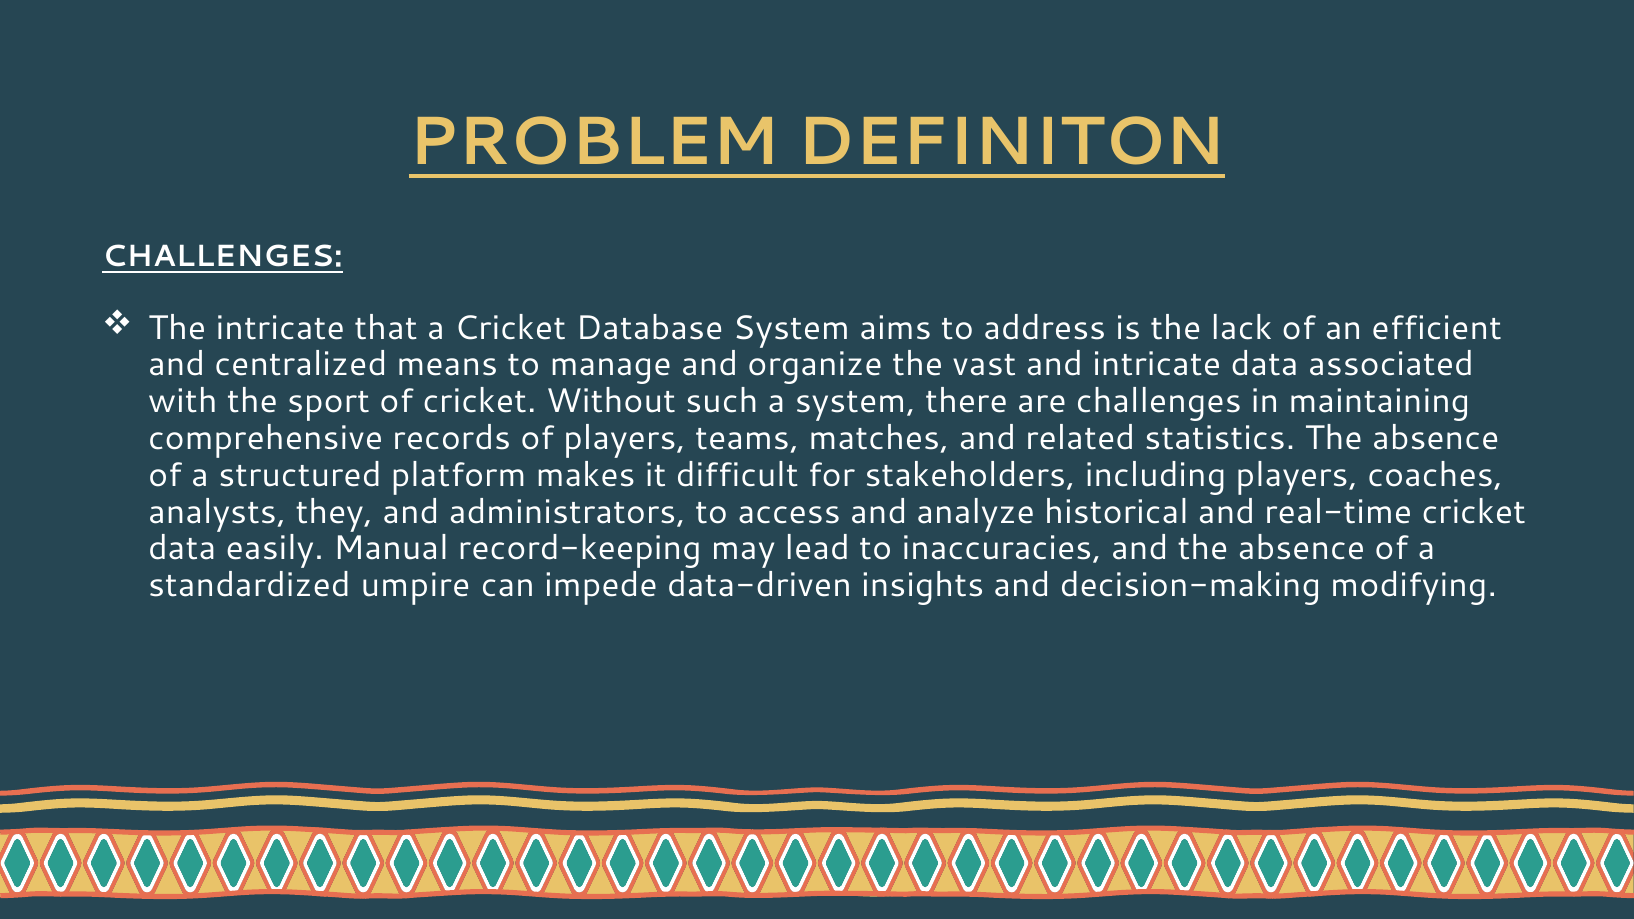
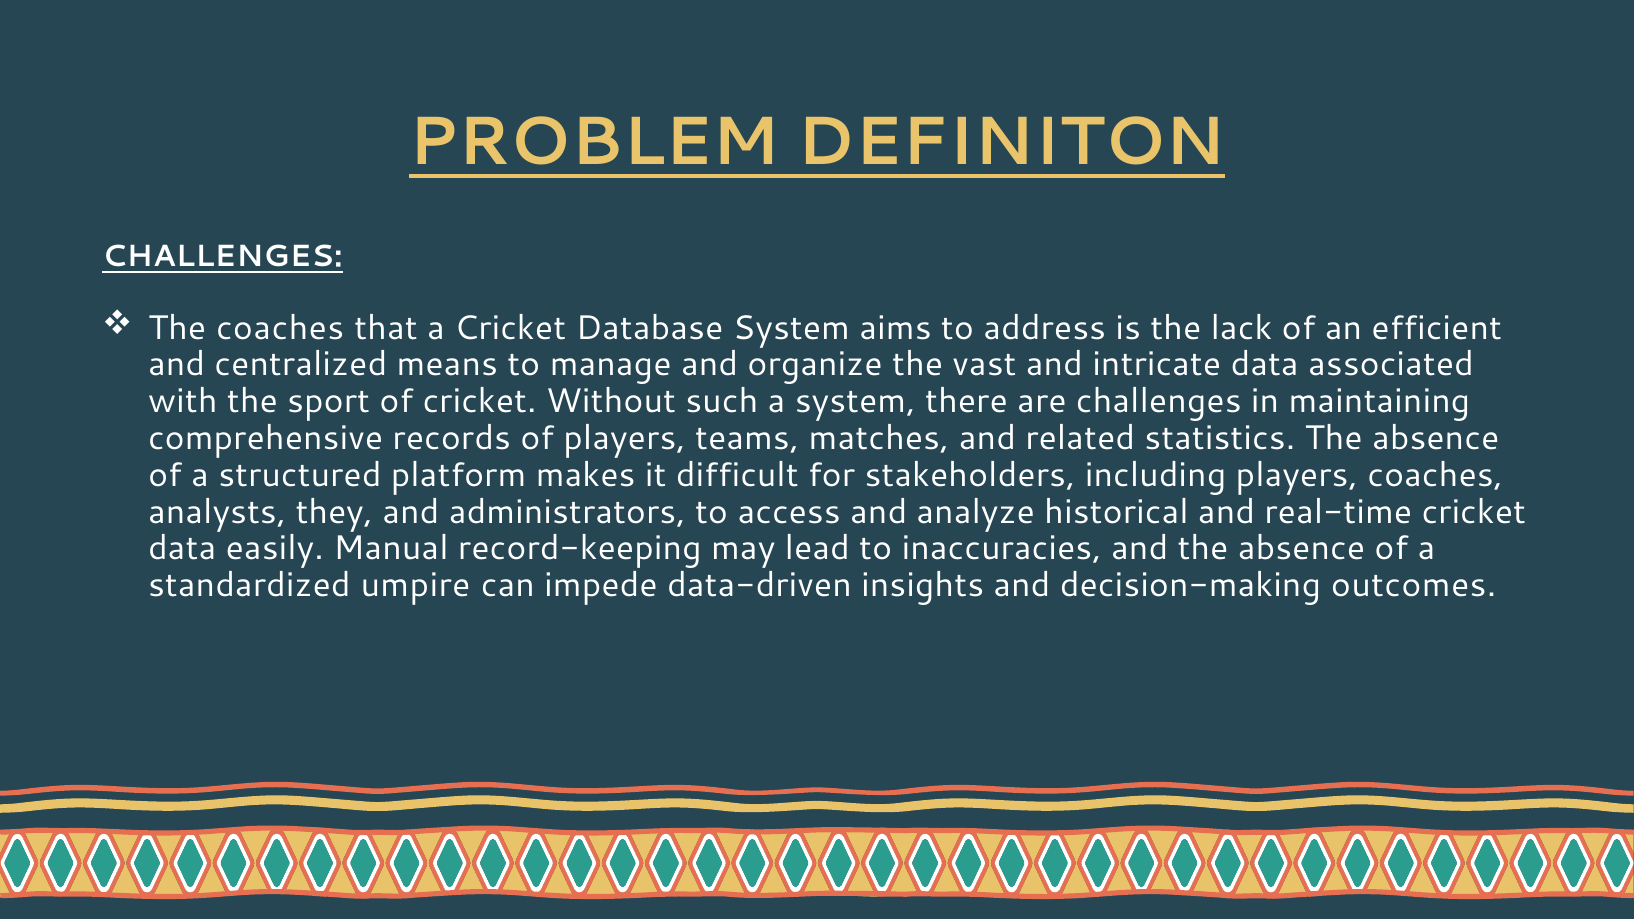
The intricate: intricate -> coaches (280, 328)
modifying: modifying -> outcomes (1414, 585)
